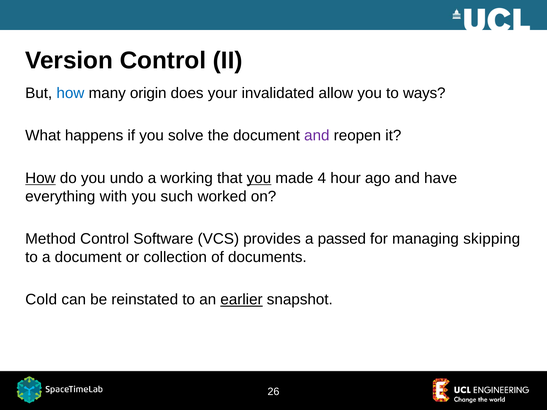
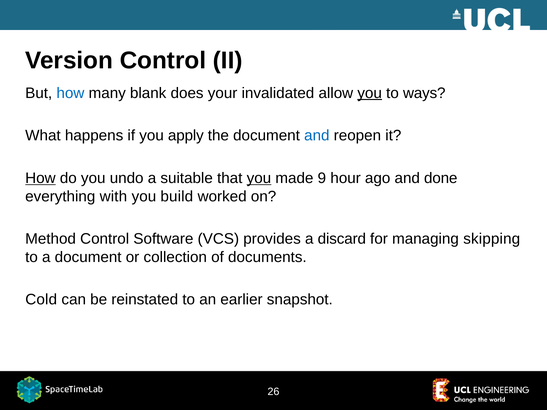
origin: origin -> blank (148, 93)
you underline: none -> present (370, 93)
solve: solve -> apply (186, 136)
and colour: purple -> blue (317, 136)
working: working -> suitable (187, 178)
4: 4 -> 9 (322, 178)
have: have -> done (441, 178)
such: such -> build (177, 196)
passed: passed -> discard (342, 239)
earlier underline: present -> none (242, 300)
